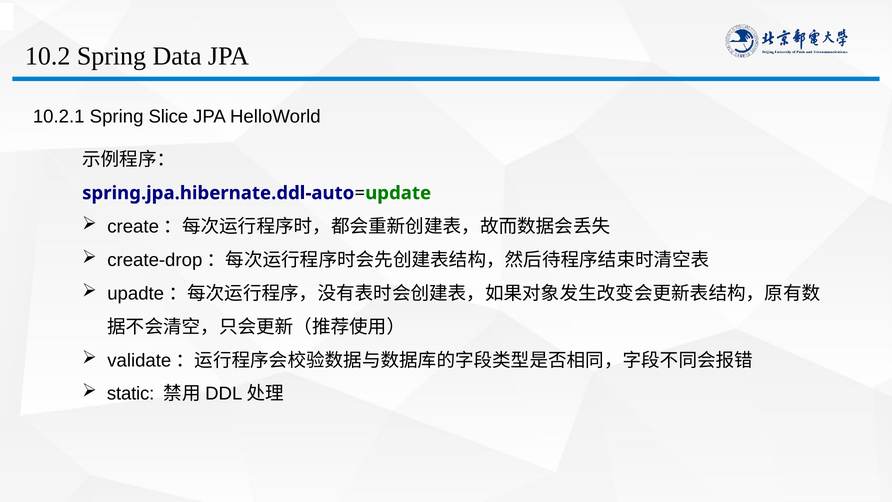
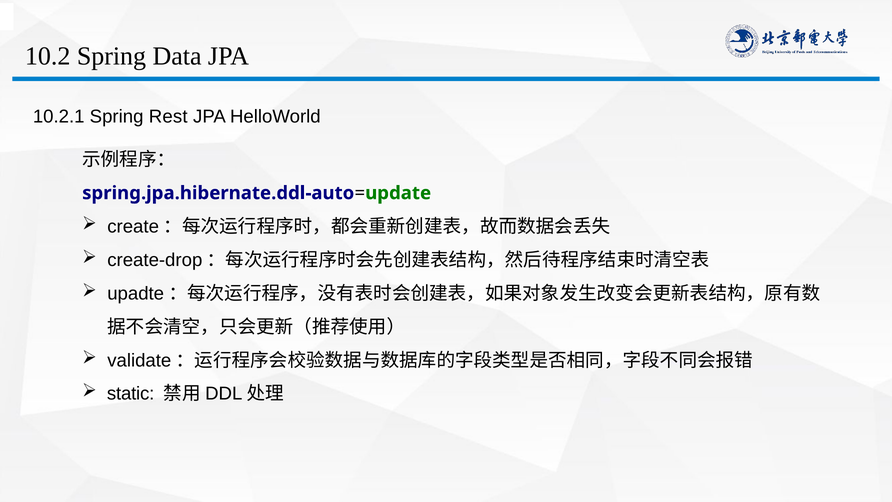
Slice: Slice -> Rest (168, 116)
